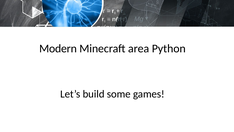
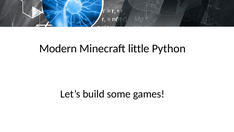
area: area -> little (139, 48)
